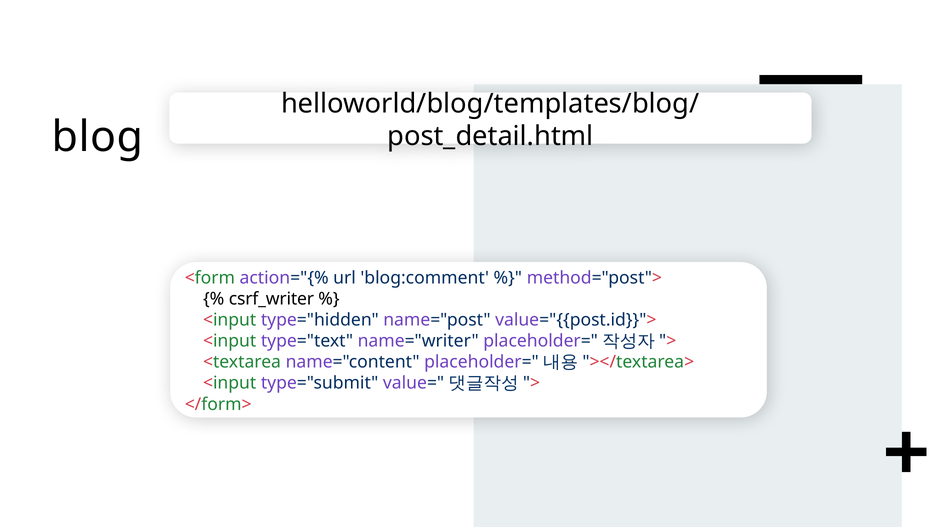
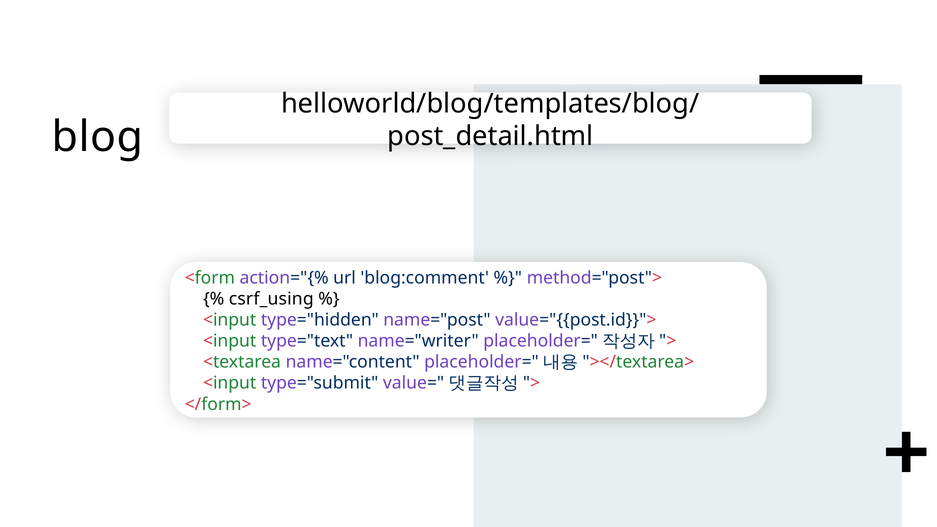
csrf_writer: csrf_writer -> csrf_using (271, 299)
